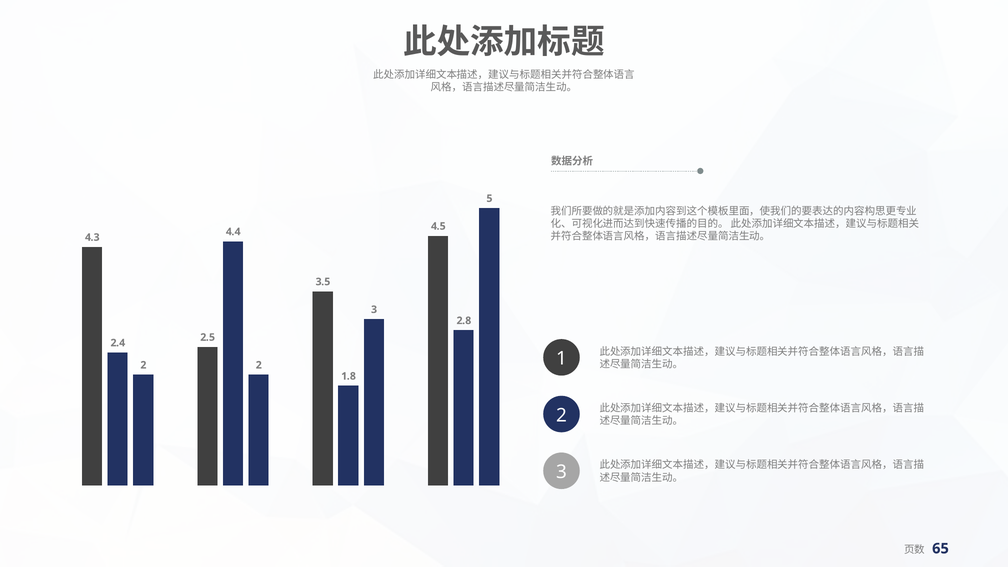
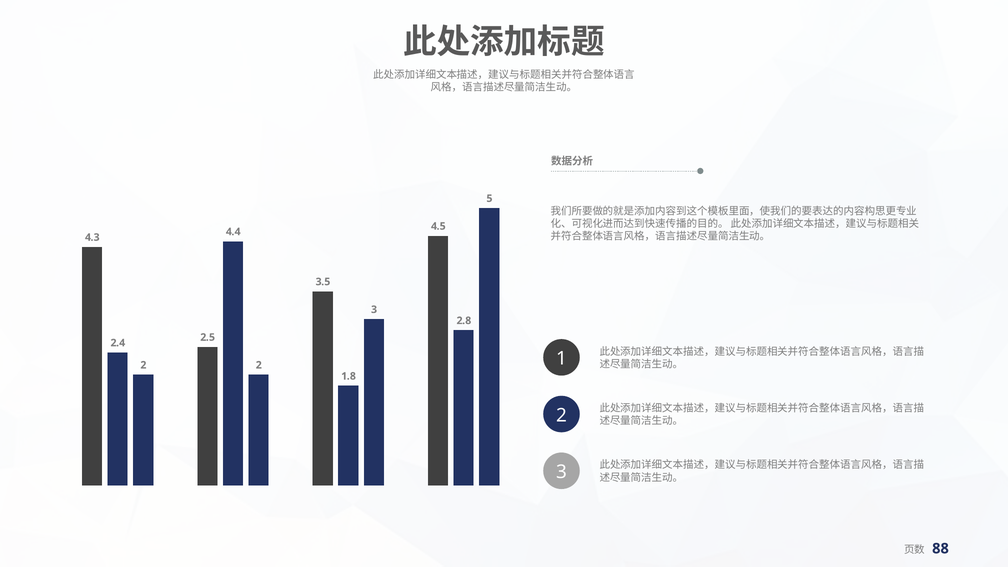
65: 65 -> 88 (940, 549)
